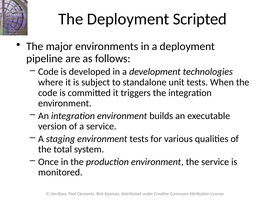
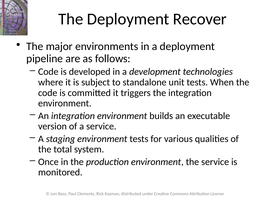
Scripted: Scripted -> Recover (200, 19)
